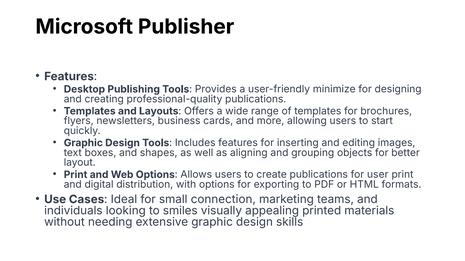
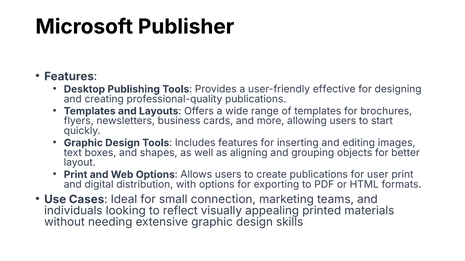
minimize: minimize -> effective (334, 89)
smiles: smiles -> reflect (180, 211)
